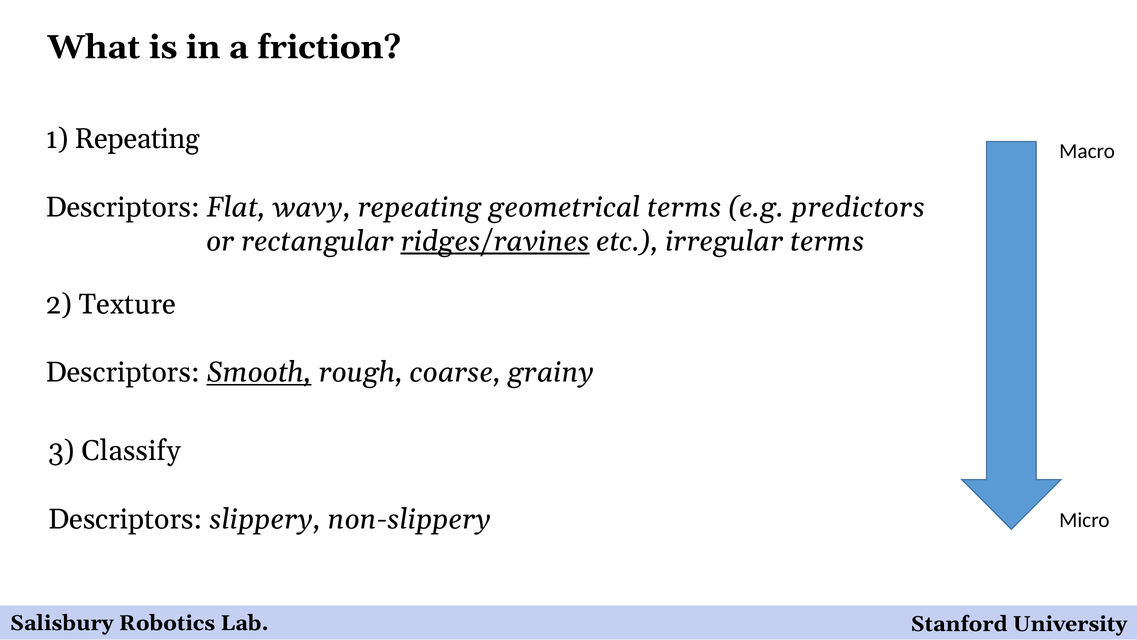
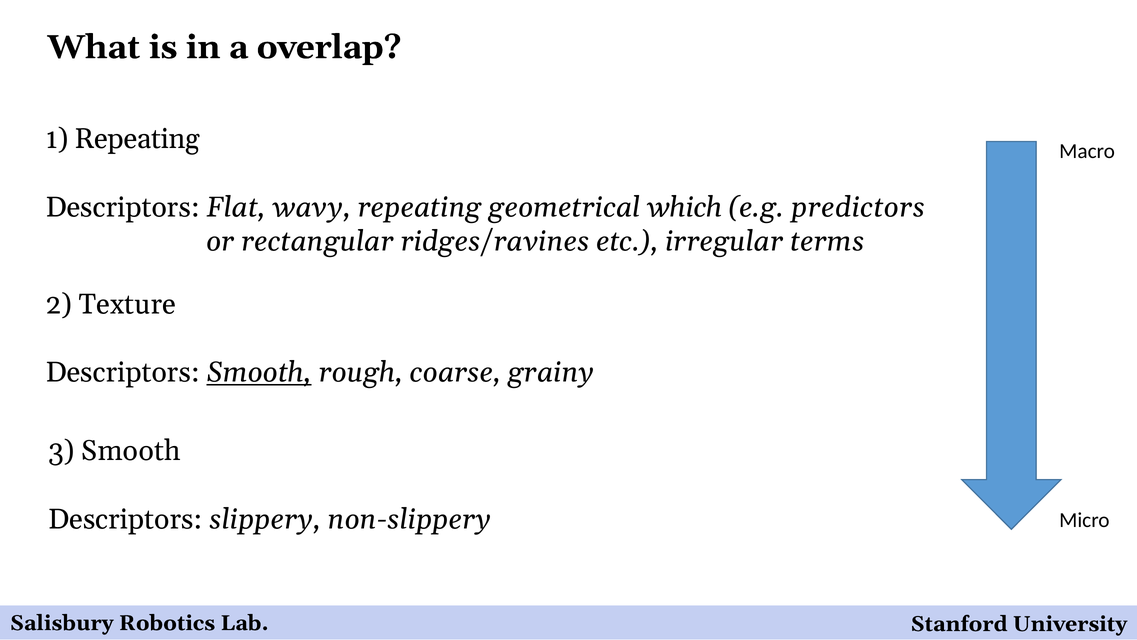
friction: friction -> overlap (329, 47)
geometrical terms: terms -> which (685, 207)
ridges/ravines underline: present -> none (495, 241)
3 Classify: Classify -> Smooth (131, 451)
